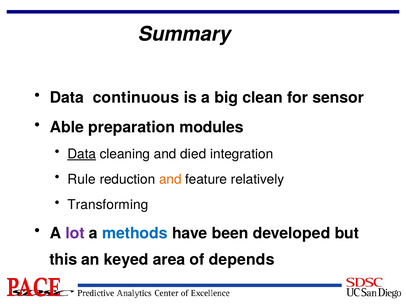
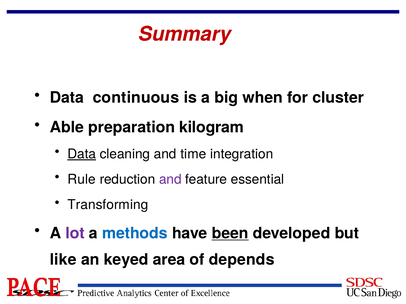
Summary colour: black -> red (185, 34)
clean: clean -> when (263, 98)
sensor: sensor -> cluster (338, 98)
modules: modules -> kilogram (211, 128)
died: died -> time (193, 154)
and colour: orange -> purple (170, 180)
relatively: relatively -> essential (258, 180)
been underline: none -> present (230, 234)
this: this -> like (63, 260)
